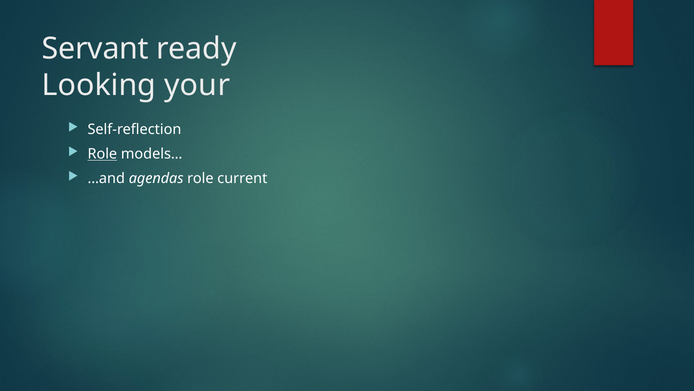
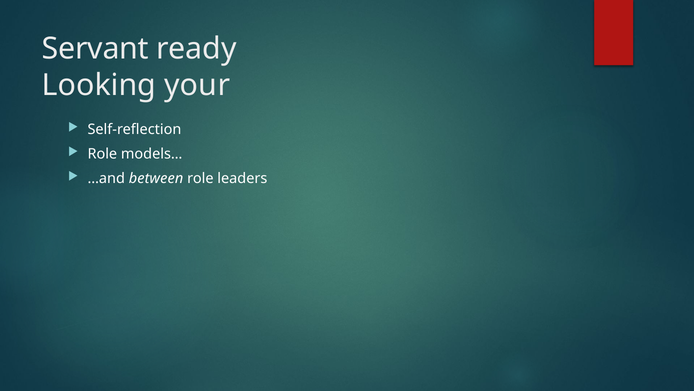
Role underline: present -> none (102, 154)
agendas: agendas -> between (156, 178)
current: current -> leaders (242, 178)
